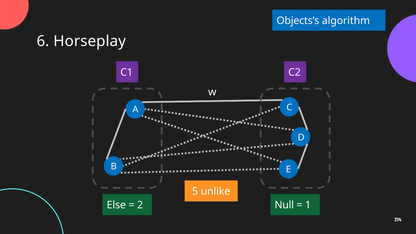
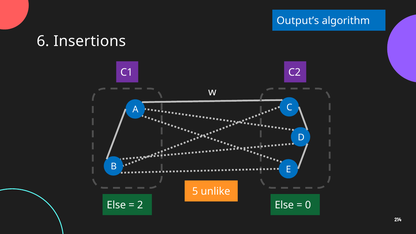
Objects’s: Objects’s -> Output’s (298, 21)
Horseplay: Horseplay -> Insertions (90, 41)
2 Null: Null -> Else (284, 205)
1: 1 -> 0 (308, 205)
